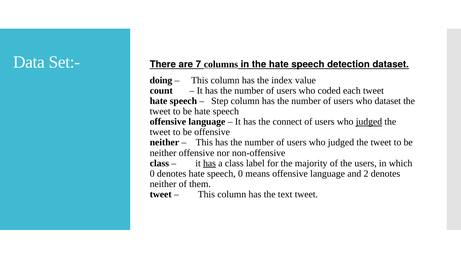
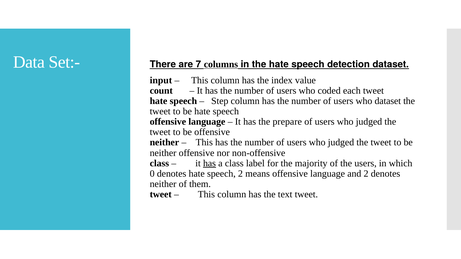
doing: doing -> input (161, 80)
connect: connect -> prepare (287, 122)
judged underline: present -> none (369, 122)
speech 0: 0 -> 2 (240, 174)
